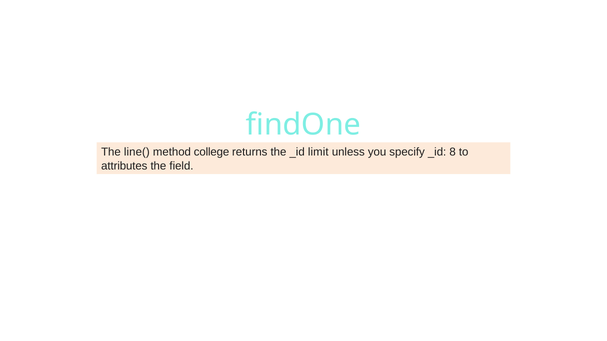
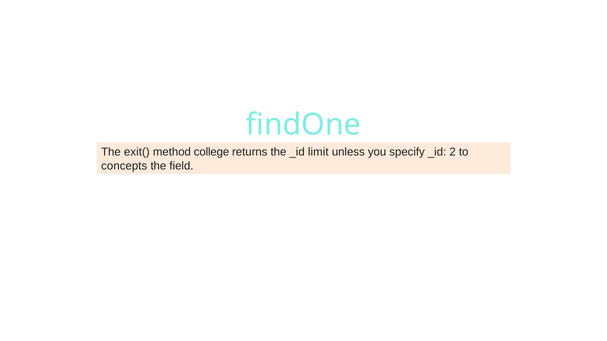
line(: line( -> exit( (137, 152)
8: 8 -> 2 (453, 152)
attributes: attributes -> concepts (124, 166)
